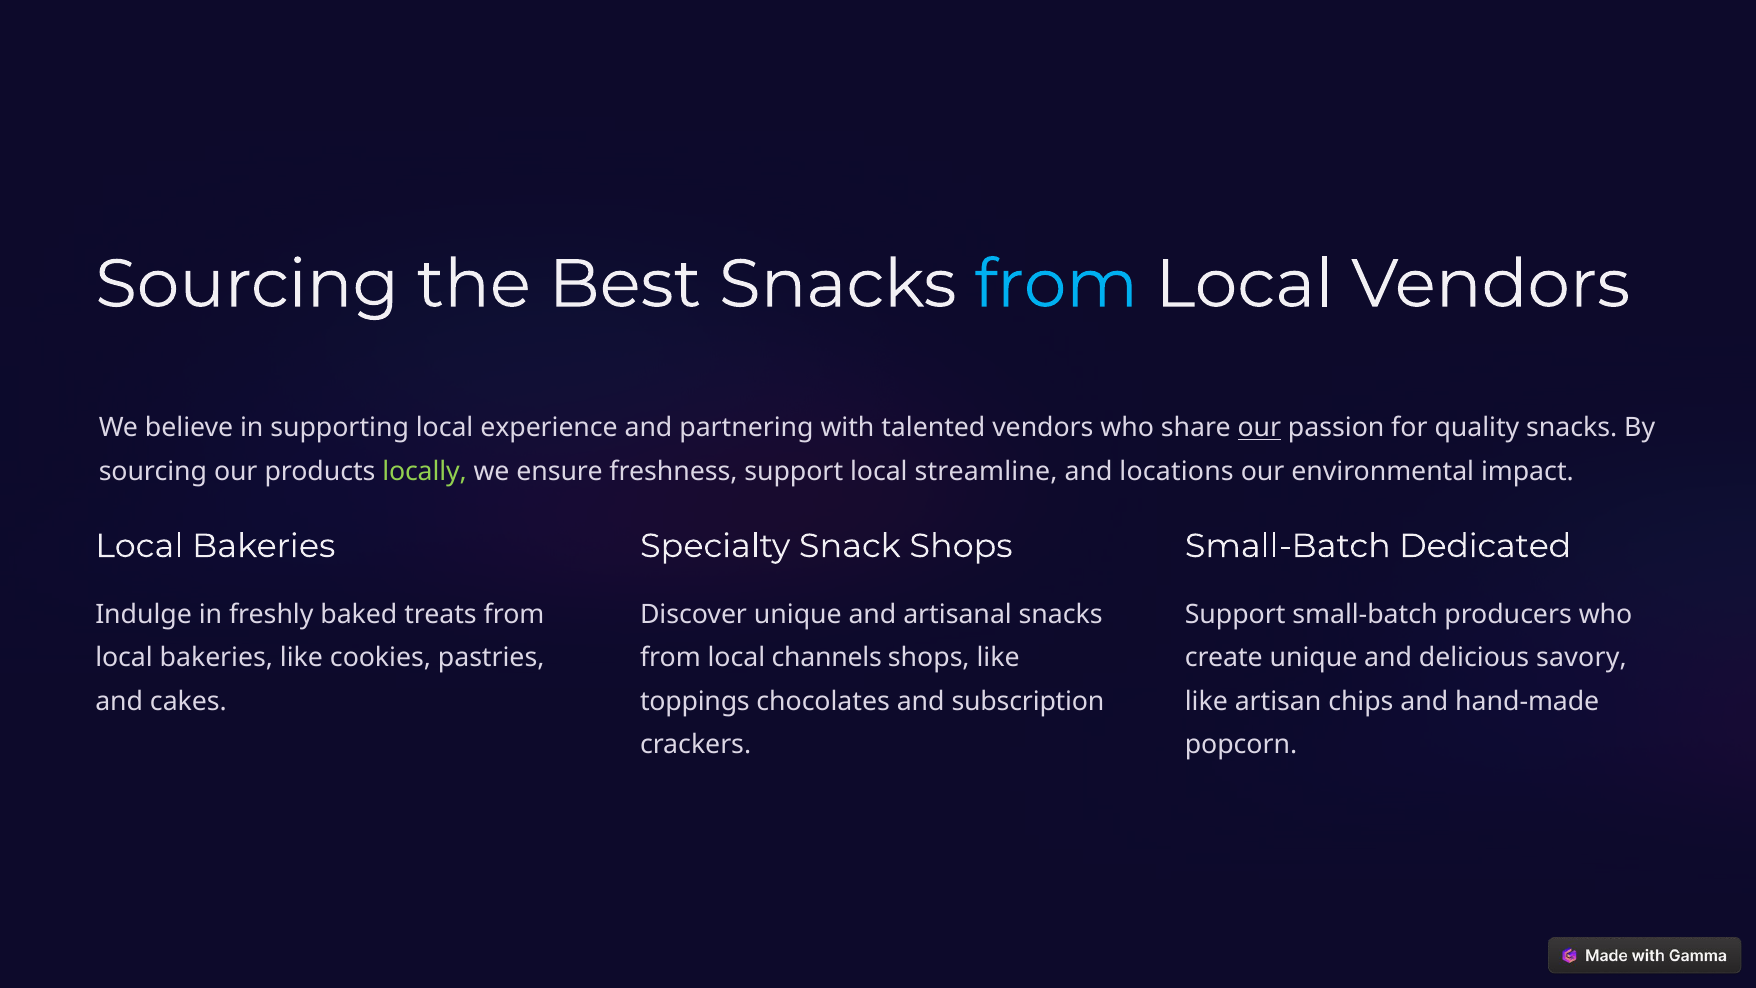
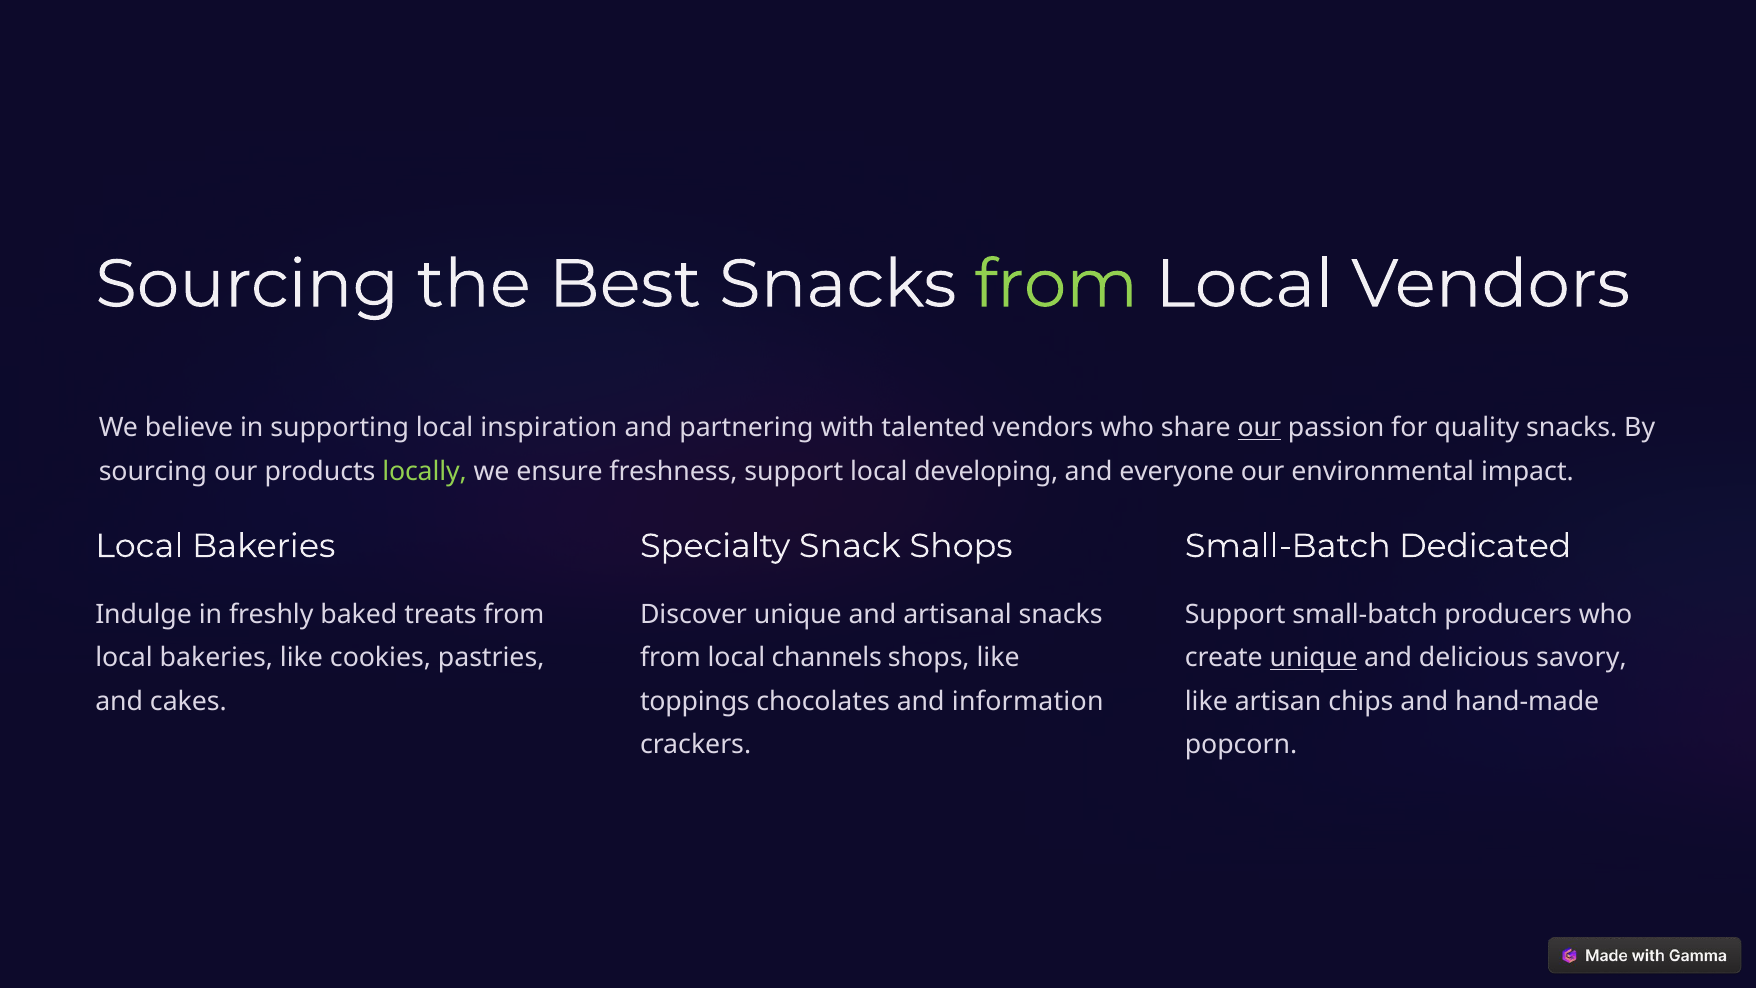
from colour: light blue -> light green (1056, 284)
experience: experience -> inspiration (549, 428)
streamline: streamline -> developing (986, 471)
locations: locations -> everyone (1177, 471)
unique underline: none -> present (1313, 658)
subscription: subscription -> information (1028, 701)
